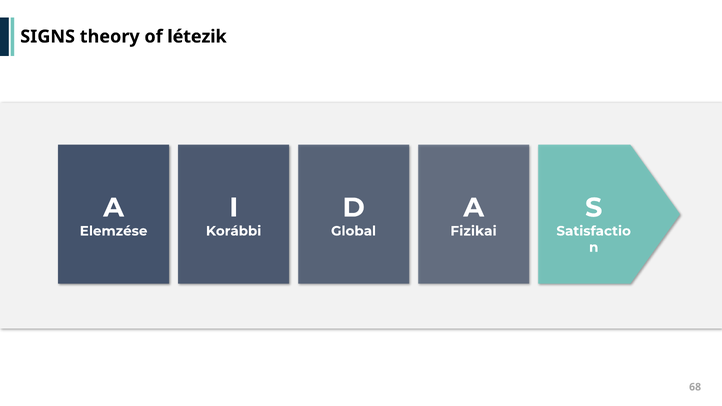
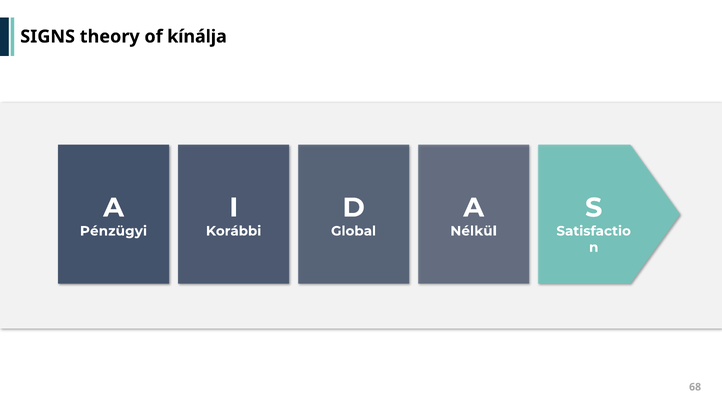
létezik: létezik -> kínálja (197, 37)
Elemzése: Elemzése -> Pénzügyi (114, 231)
Fizikai: Fizikai -> Nélkül (474, 231)
